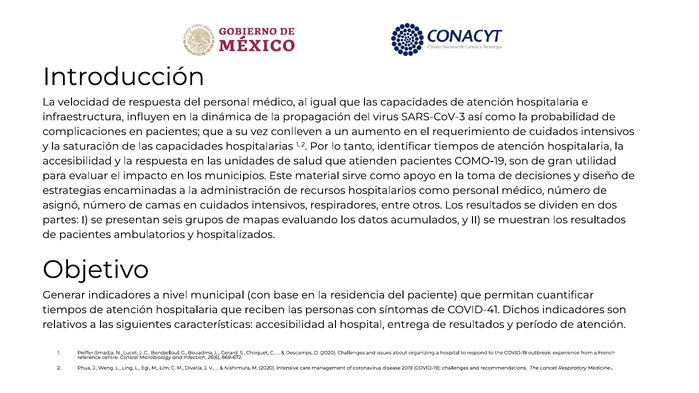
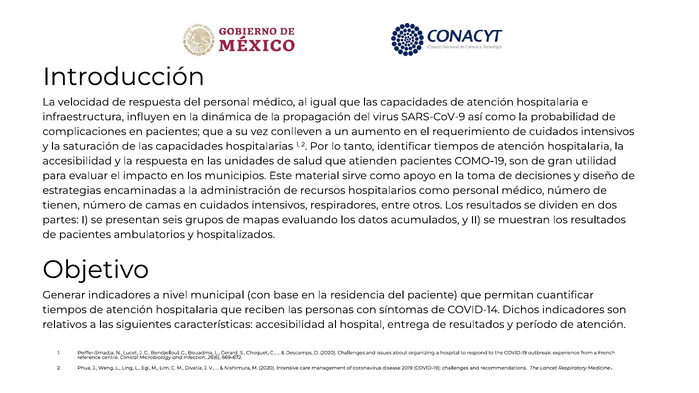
SARS-CoV-3: SARS-CoV-3 -> SARS-CoV-9 (433, 117)
asignó: asignó -> tienen (61, 205)
COVID-41: COVID-41 -> COVID-14 (474, 310)
